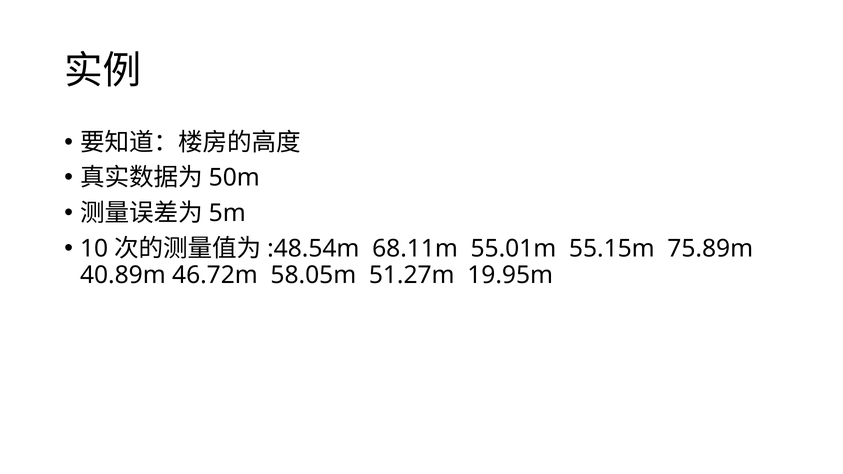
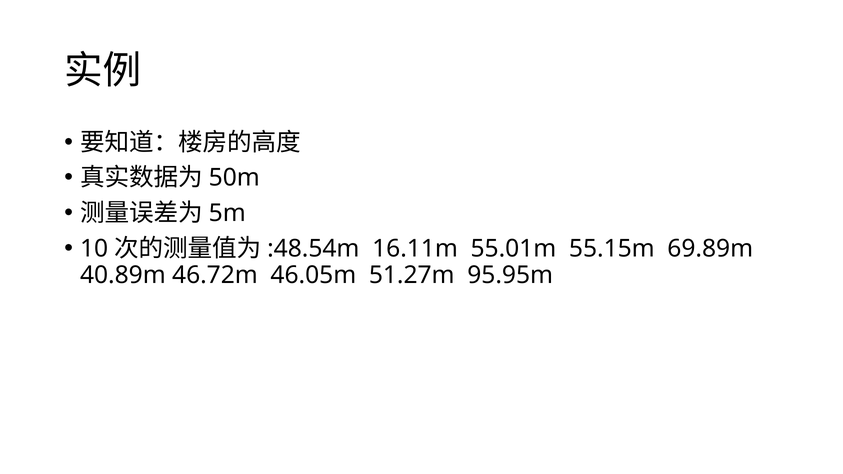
68.11m: 68.11m -> 16.11m (415, 249)
75.89m: 75.89m -> 69.89m (710, 249)
58.05m: 58.05m -> 46.05m (313, 275)
19.95m: 19.95m -> 95.95m (510, 275)
